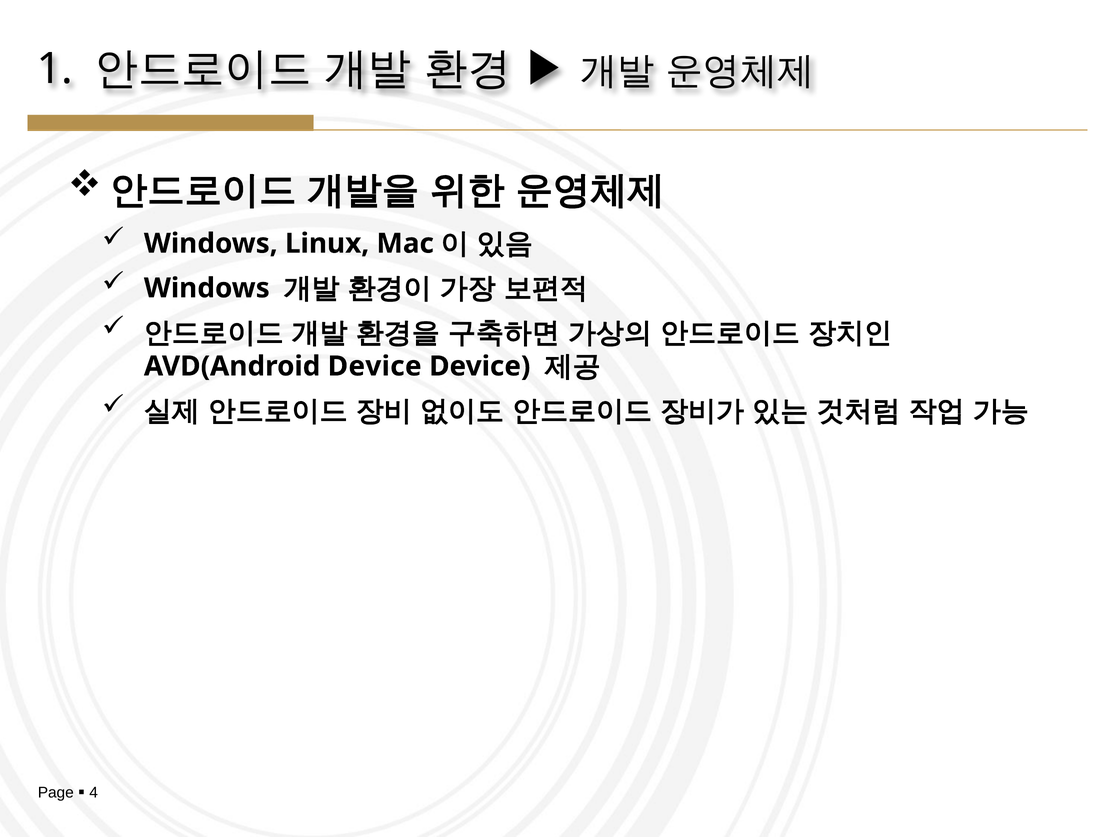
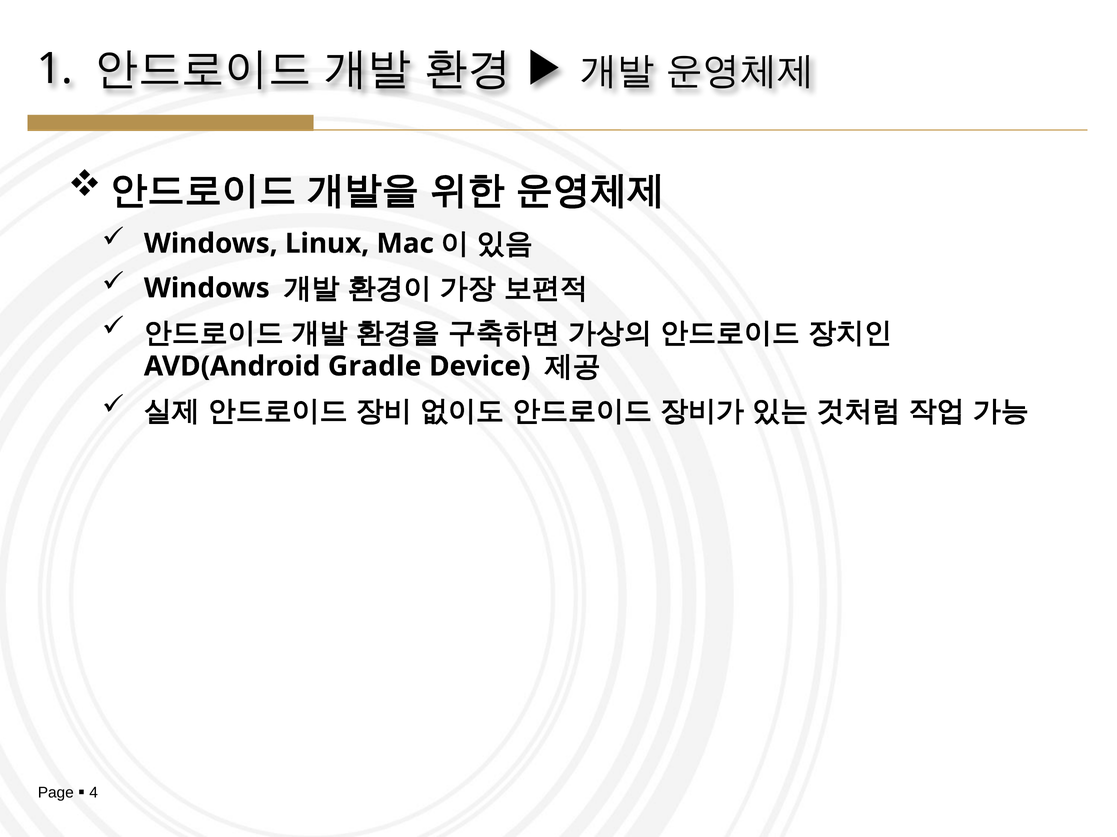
AVD(Android Device: Device -> Gradle (375, 367)
